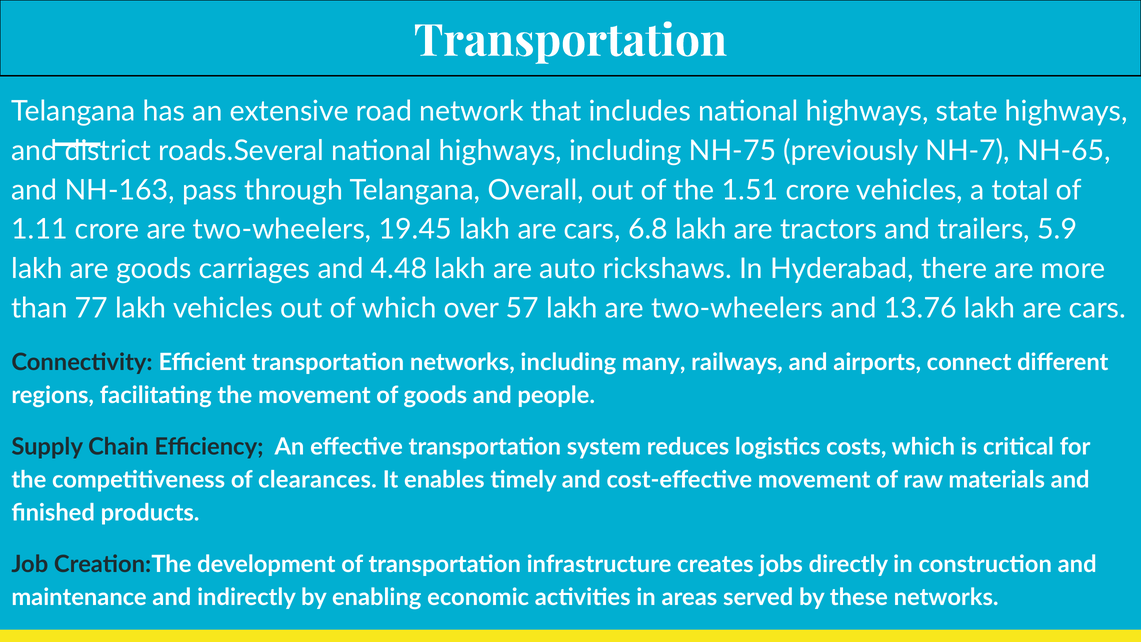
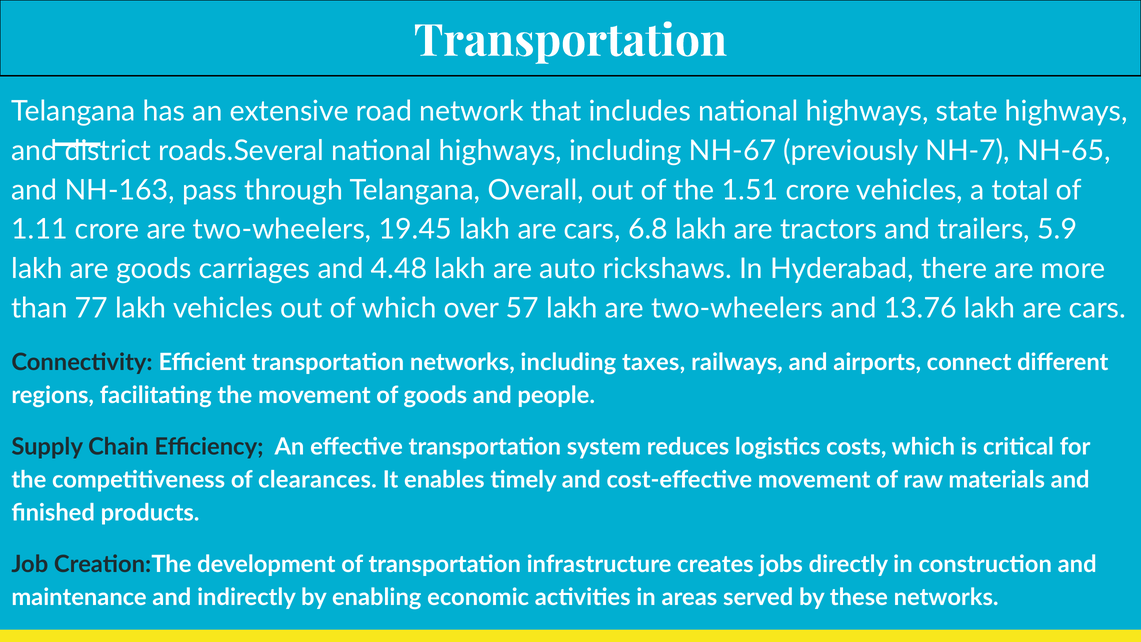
NH-75: NH-75 -> NH-67 (733, 151)
many: many -> taxes (654, 362)
